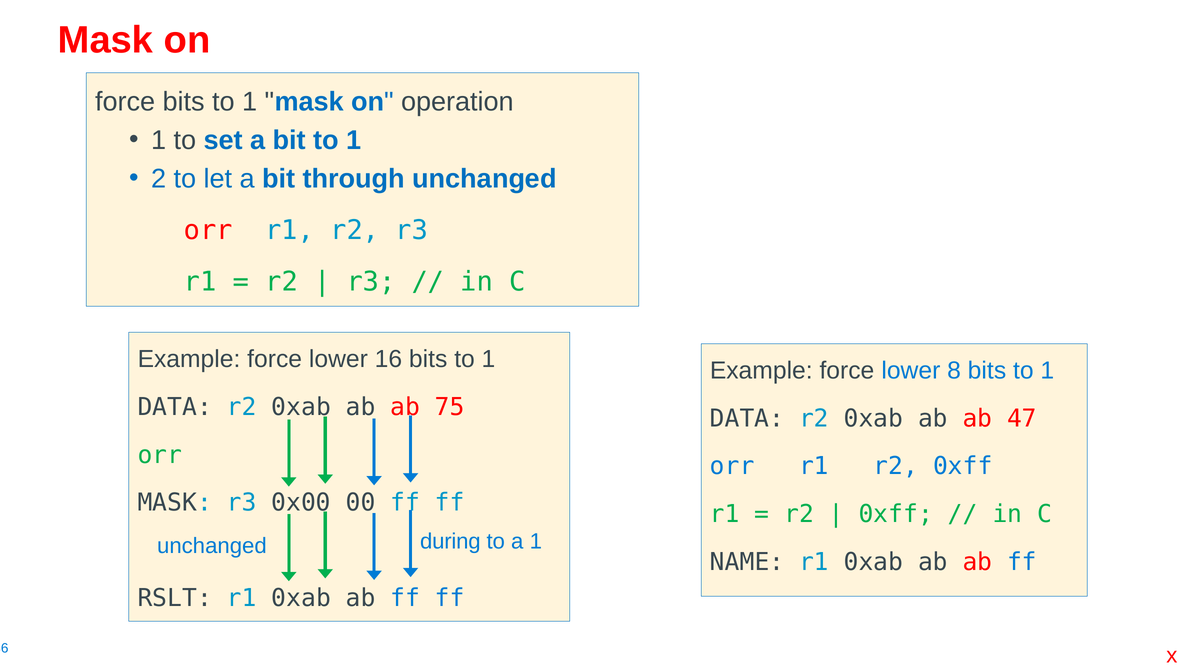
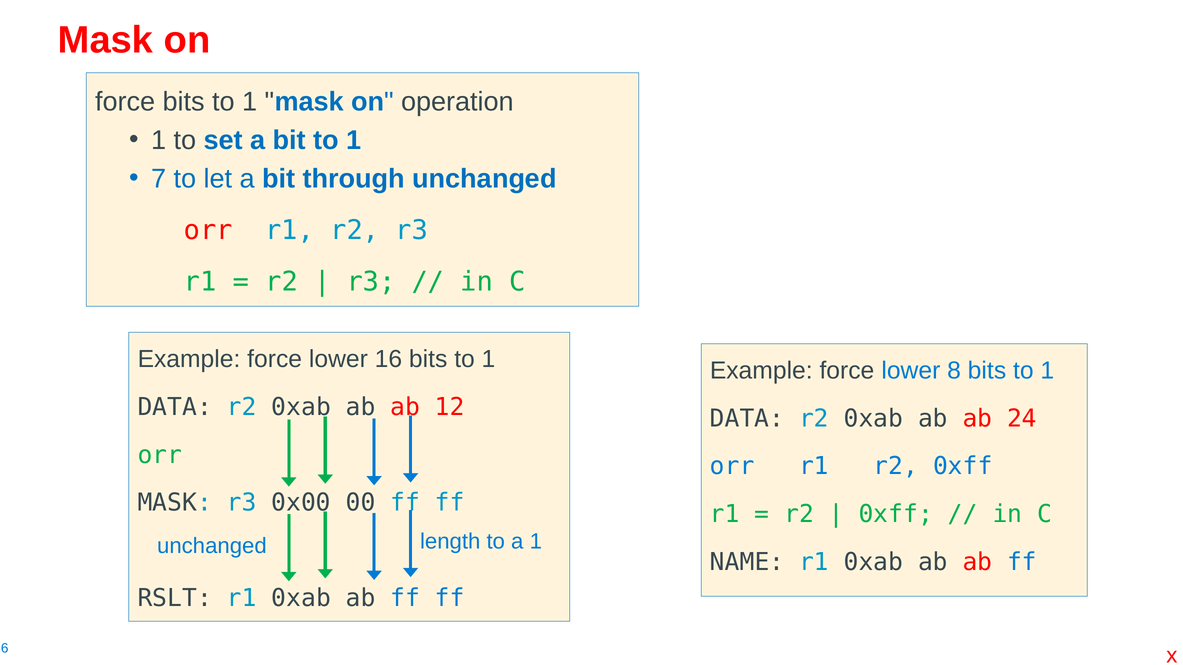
2: 2 -> 7 (159, 179)
75: 75 -> 12 (450, 407)
47: 47 -> 24 (1022, 419)
during: during -> length (450, 542)
